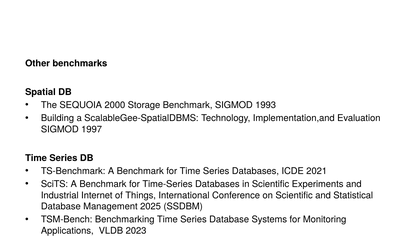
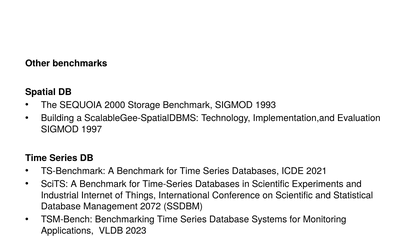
2025: 2025 -> 2072 (151, 207)
